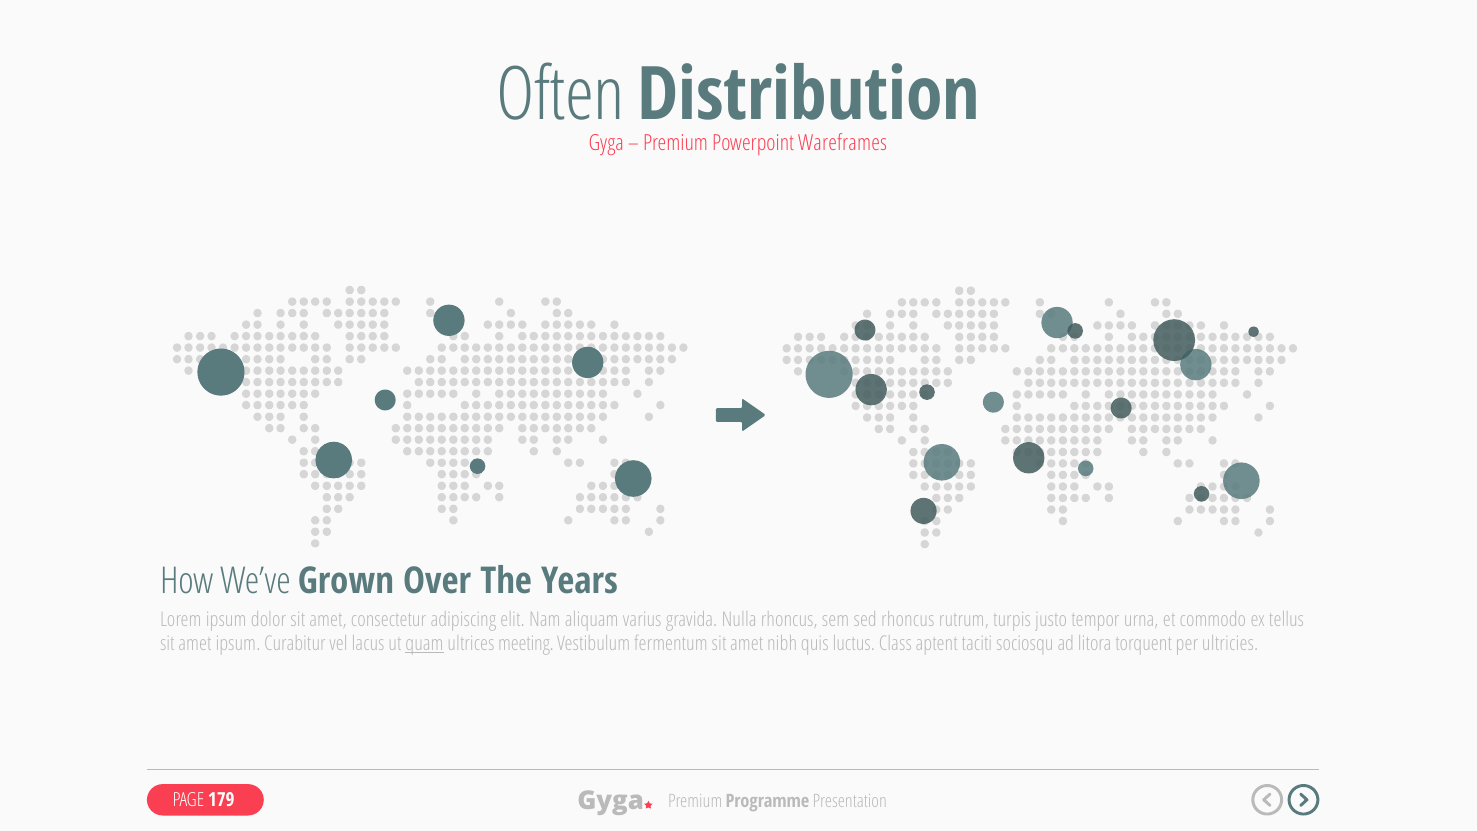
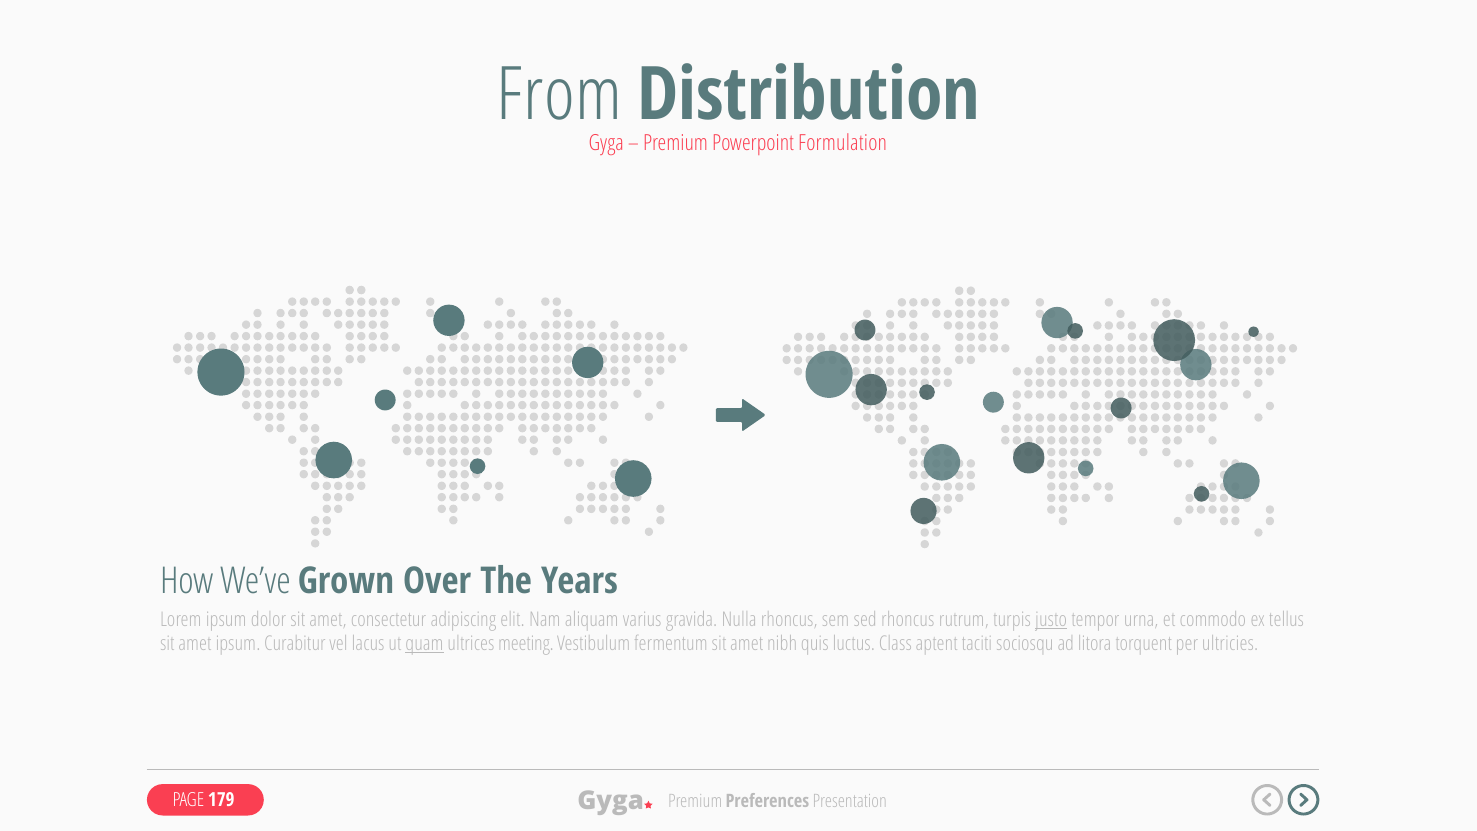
Often: Often -> From (560, 95)
Wareframes: Wareframes -> Formulation (843, 143)
justo underline: none -> present (1051, 620)
Programme: Programme -> Preferences (767, 801)
